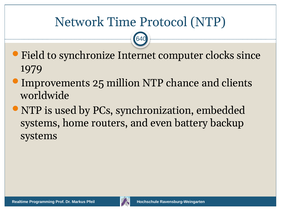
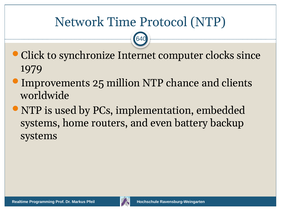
Field: Field -> Click (33, 55)
synchronization: synchronization -> implementation (155, 110)
